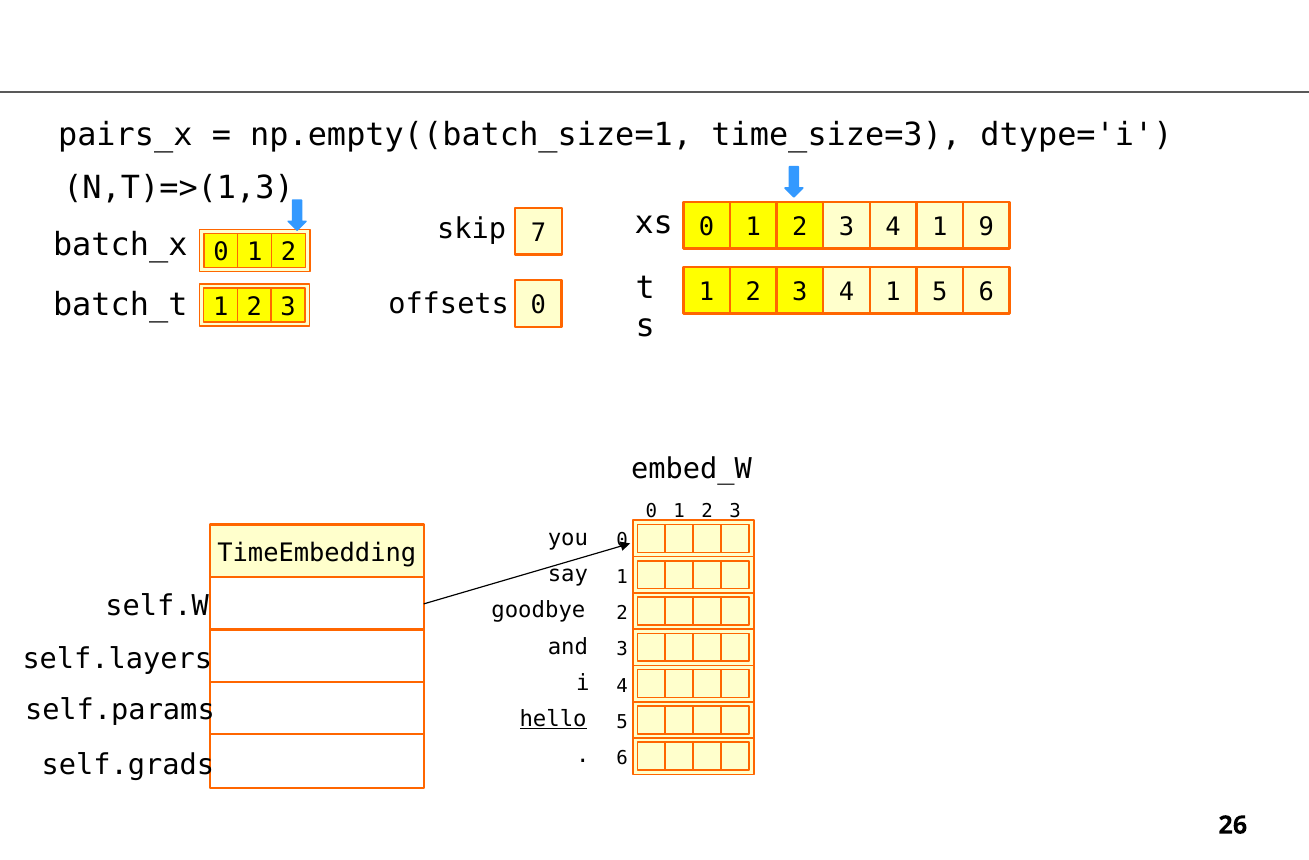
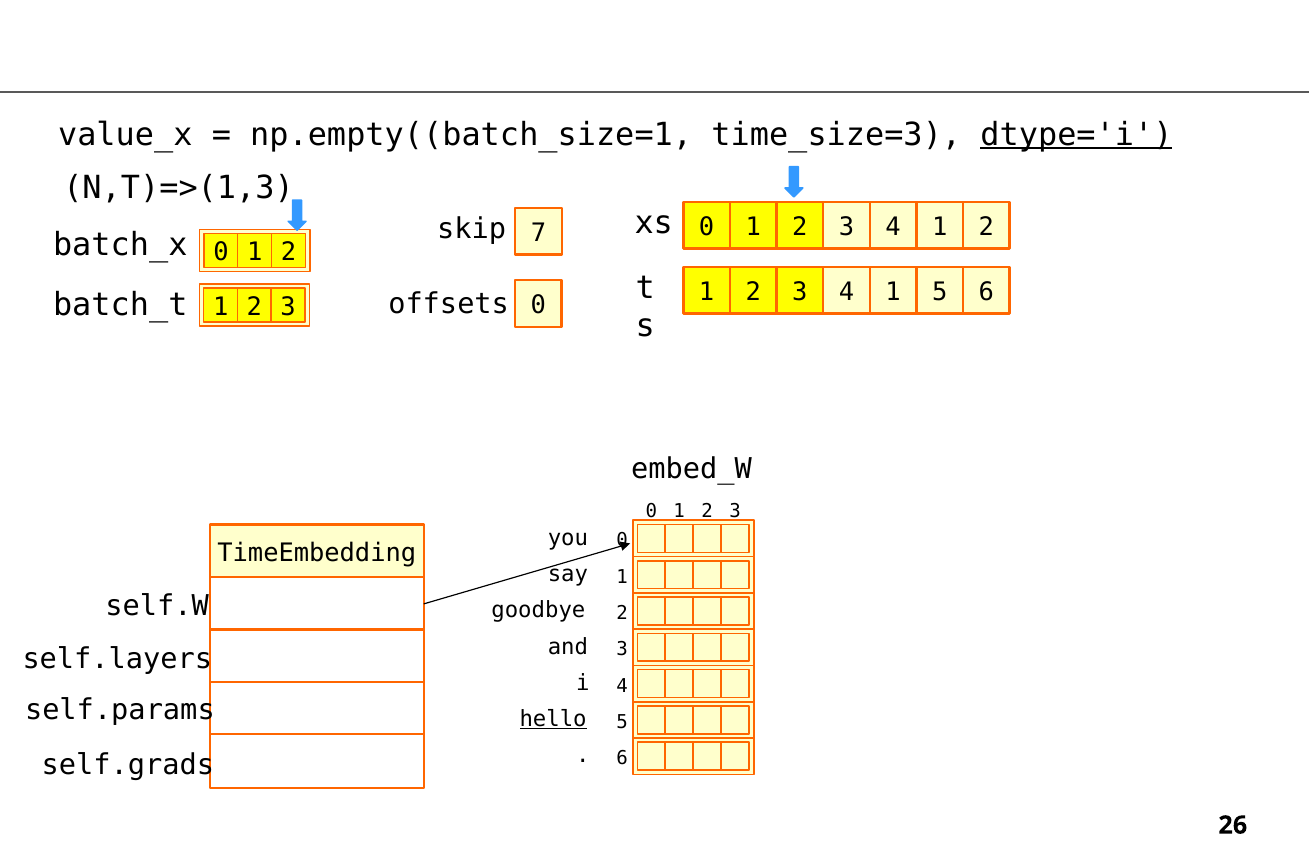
pairs_x: pairs_x -> value_x (125, 134)
dtype='i underline: none -> present (1076, 134)
4 1 9: 9 -> 2 (986, 227)
